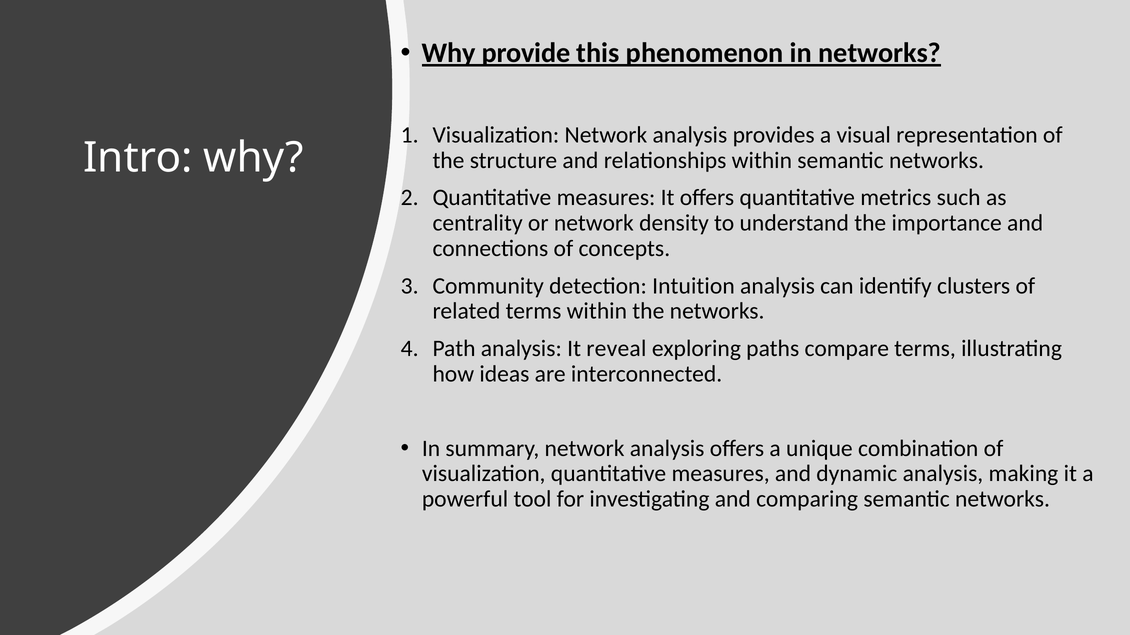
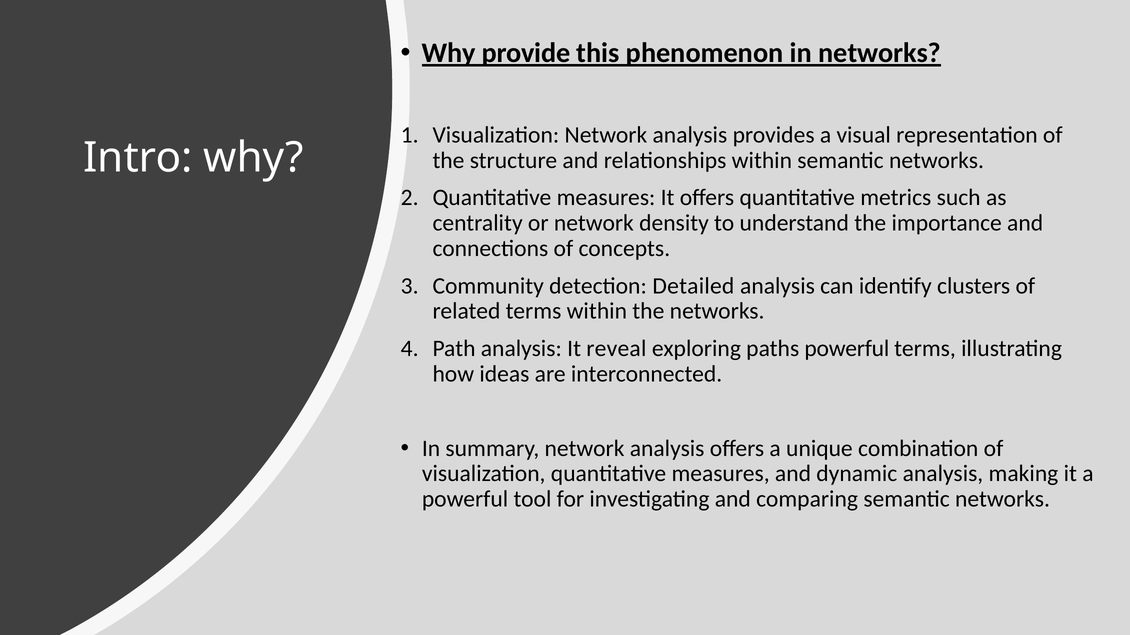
Intuition: Intuition -> Detailed (693, 286)
paths compare: compare -> powerful (847, 349)
